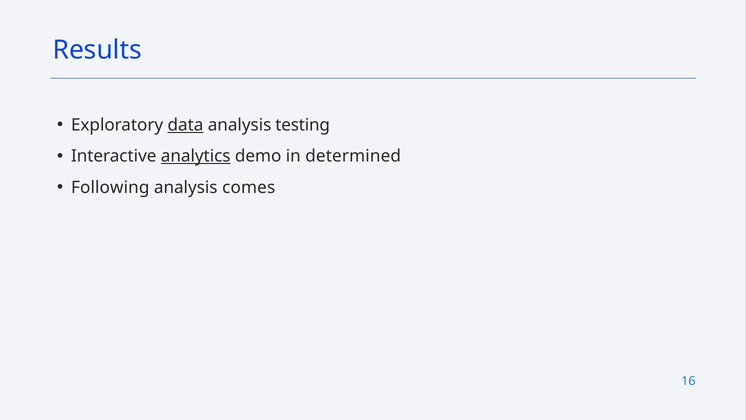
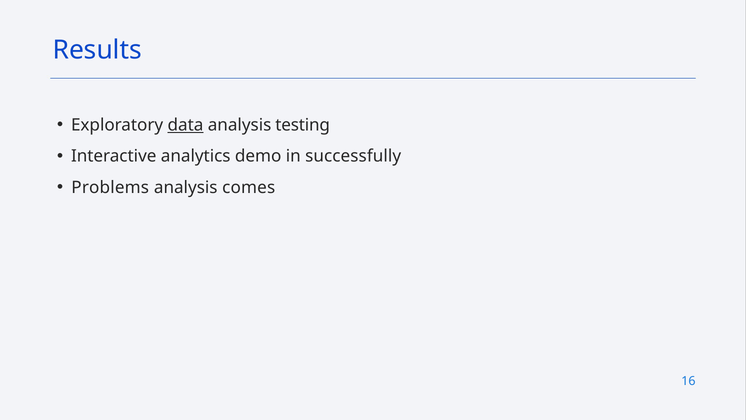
analytics underline: present -> none (196, 156)
determined: determined -> successfully (353, 156)
Following: Following -> Problems (110, 188)
